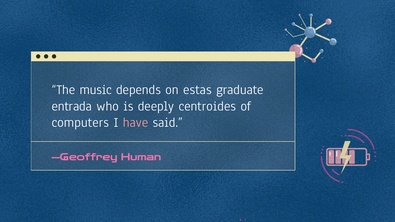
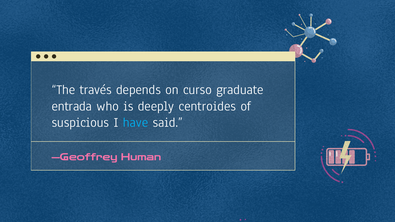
music: music -> través (96, 90)
estas: estas -> curso (197, 90)
computers: computers -> suspicious (80, 123)
have colour: pink -> light blue (136, 123)
